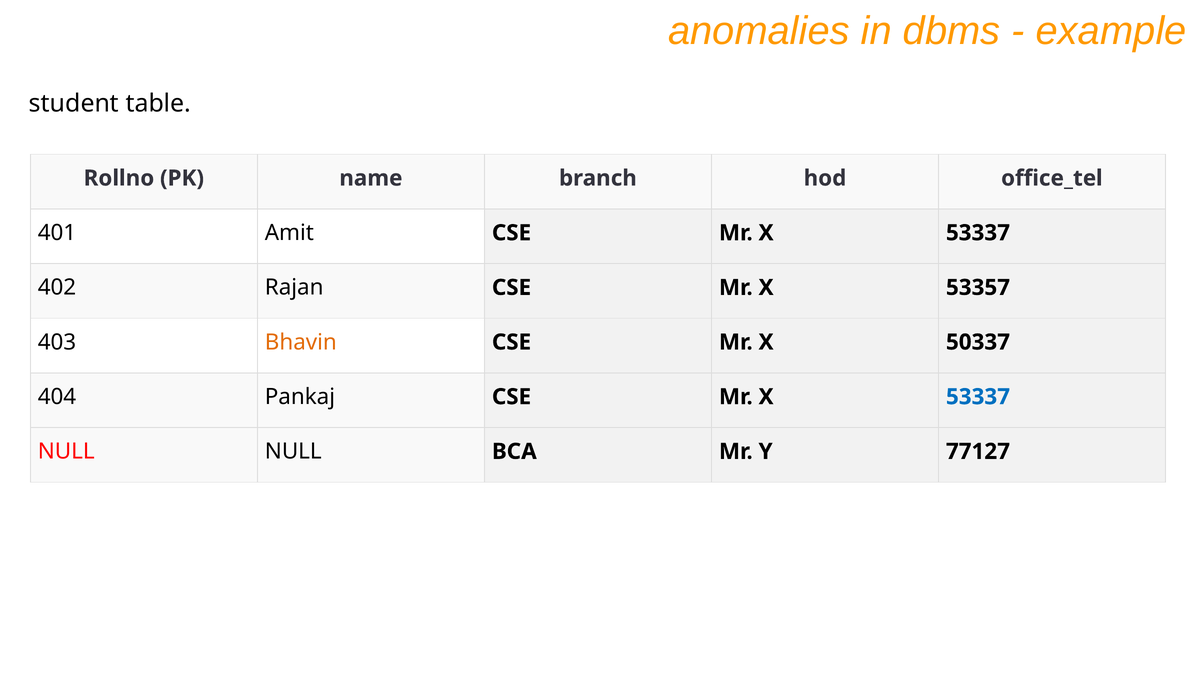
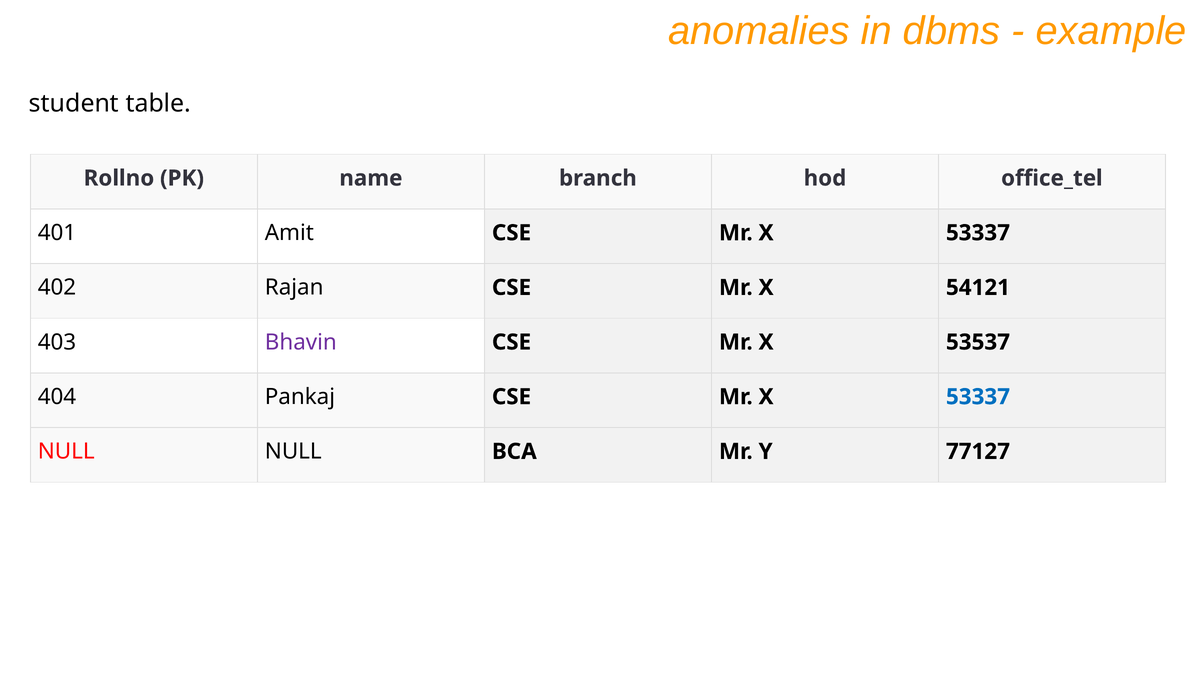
53357: 53357 -> 54121 (978, 287)
Bhavin colour: orange -> purple (301, 342)
50337: 50337 -> 53537 (978, 342)
